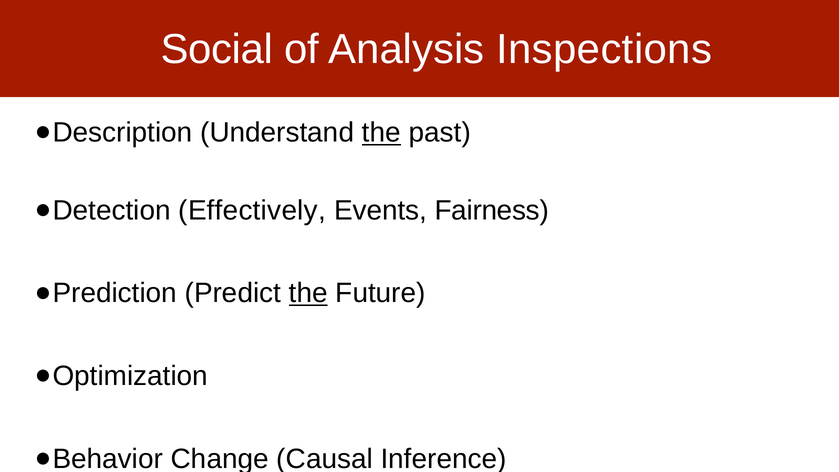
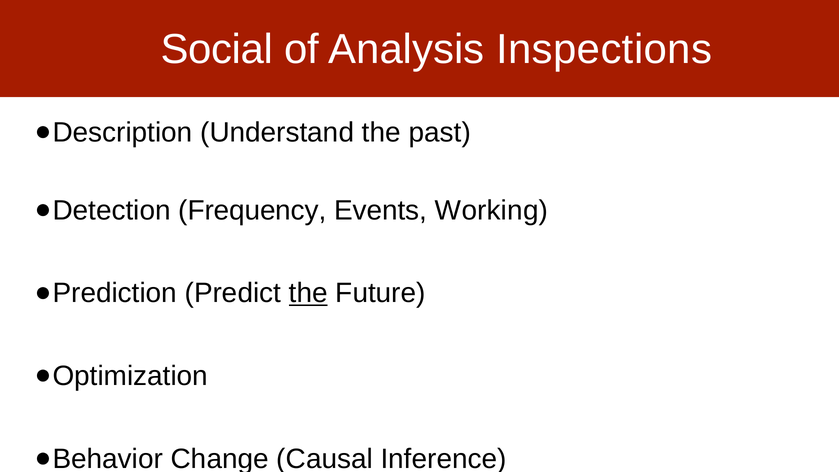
the underline: present -> none (381, 133)
Effectively: Effectively -> Frequency (252, 210)
Fairness: Fairness -> Working (492, 210)
